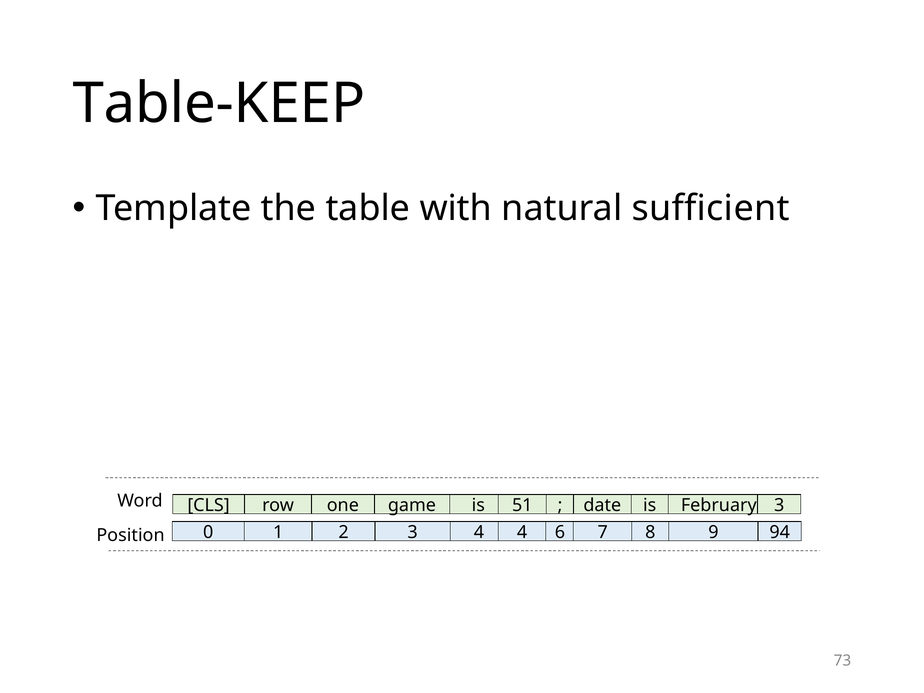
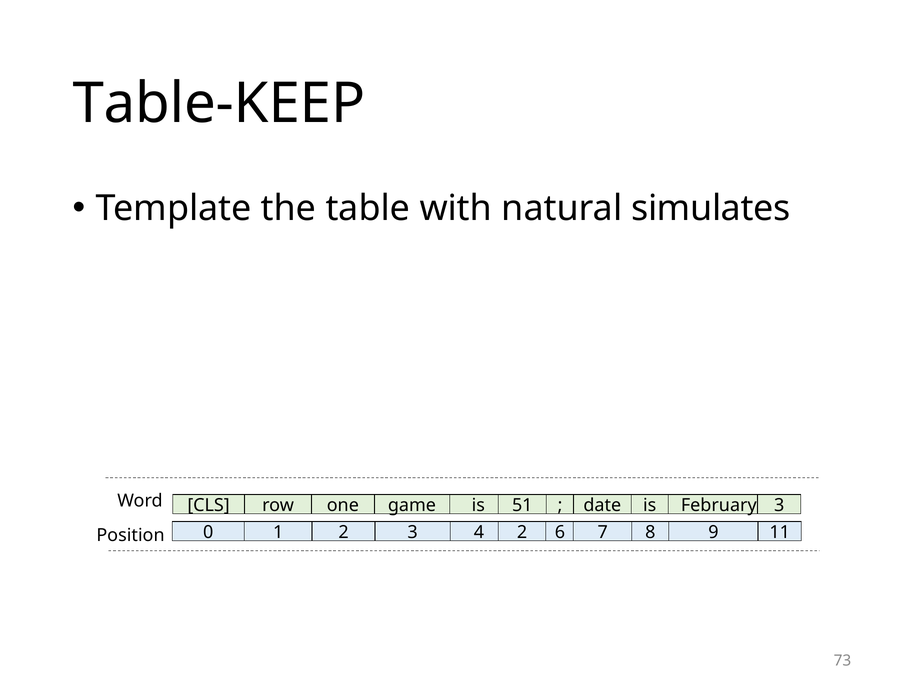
sufficient: sufficient -> simulates (711, 208)
4 4: 4 -> 2 (522, 532)
94: 94 -> 11 (780, 532)
